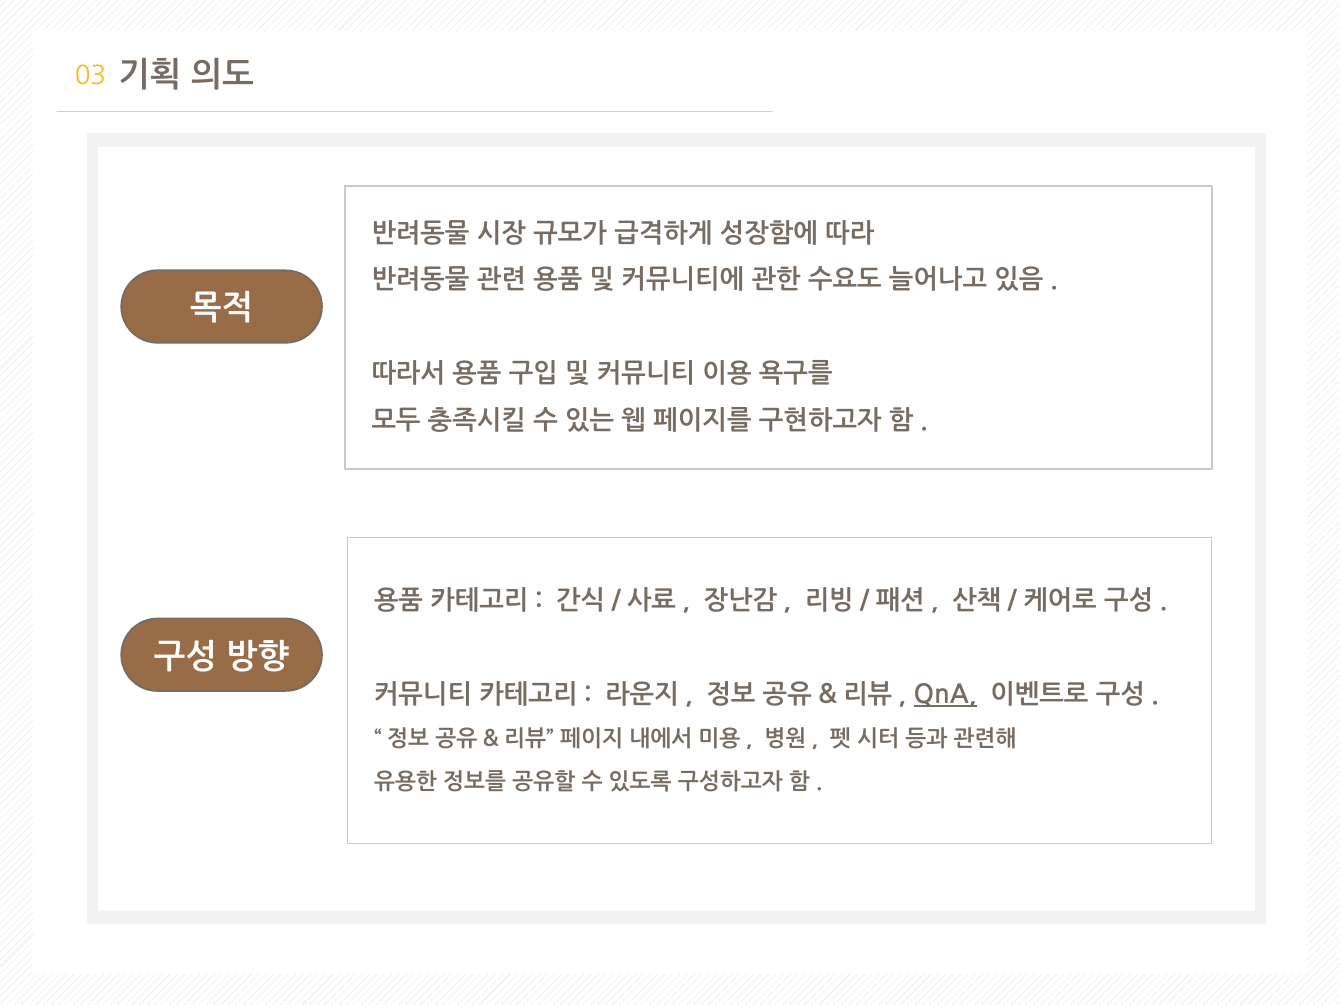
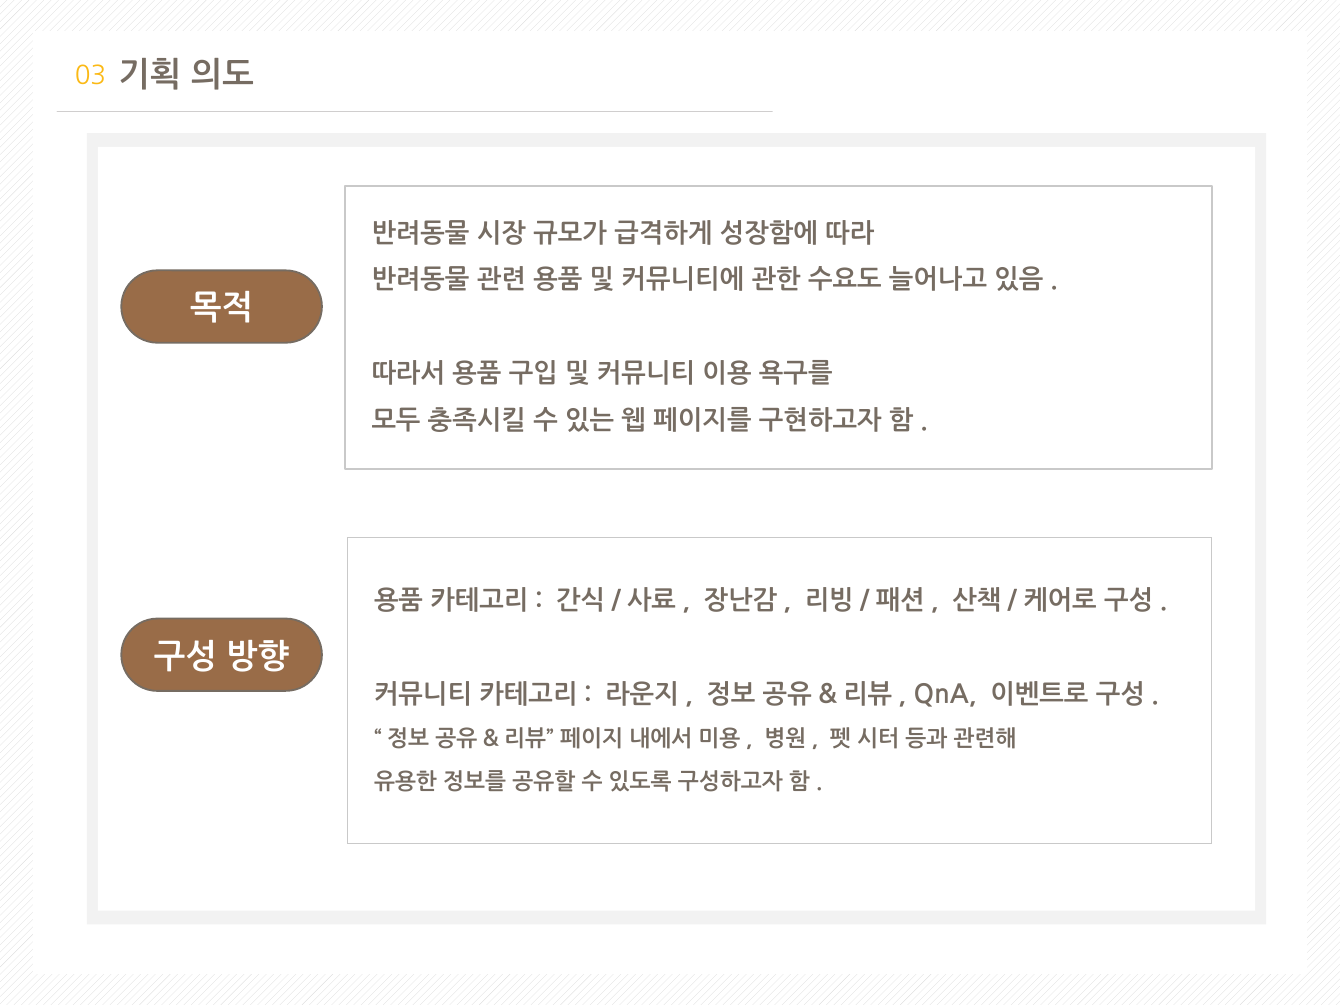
QnA underline: present -> none (945, 695)
